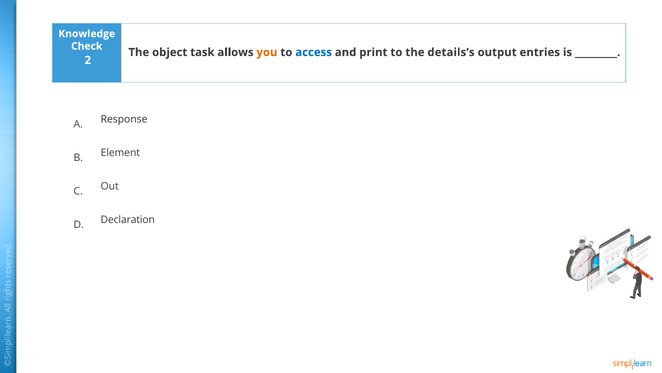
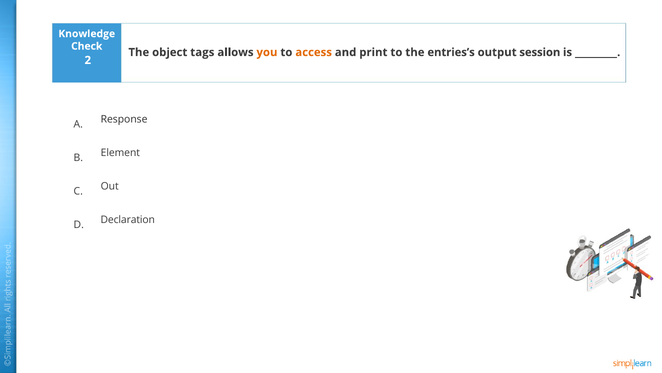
task: task -> tags (202, 52)
access colour: blue -> orange (314, 52)
details’s: details’s -> entries’s (451, 52)
entries: entries -> session (540, 52)
